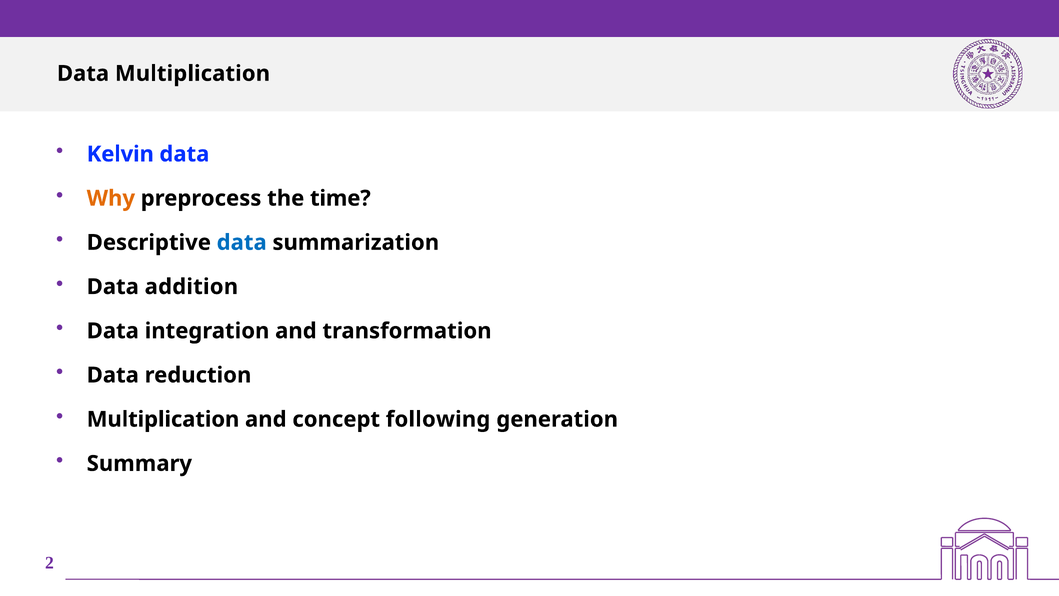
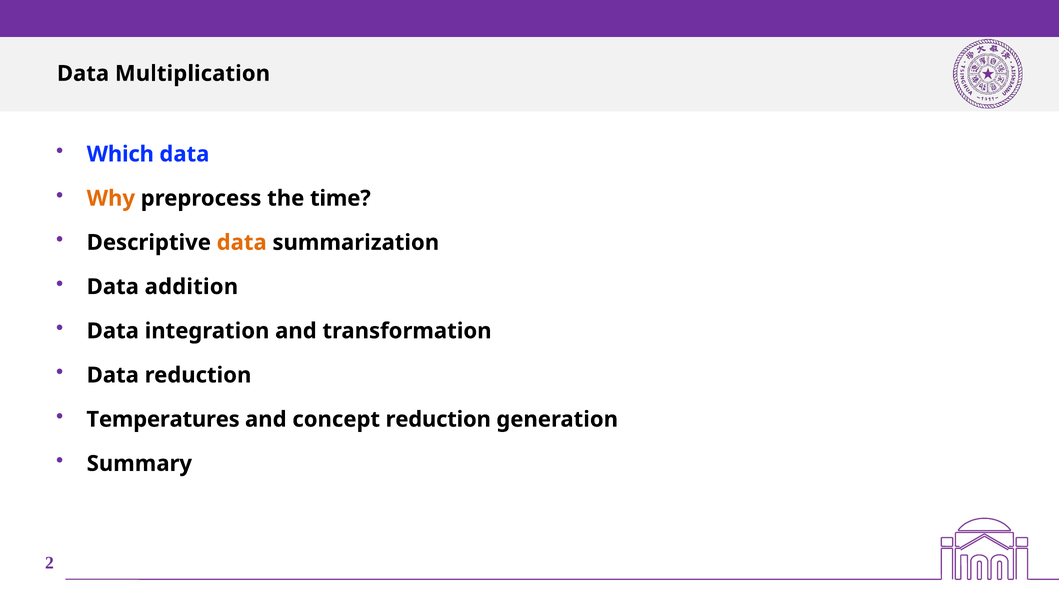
Kelvin: Kelvin -> Which (120, 154)
data colour: blue -> orange (242, 242)
Multiplication: Multiplication -> Temperatures (163, 419)
concept following: following -> reduction (438, 419)
